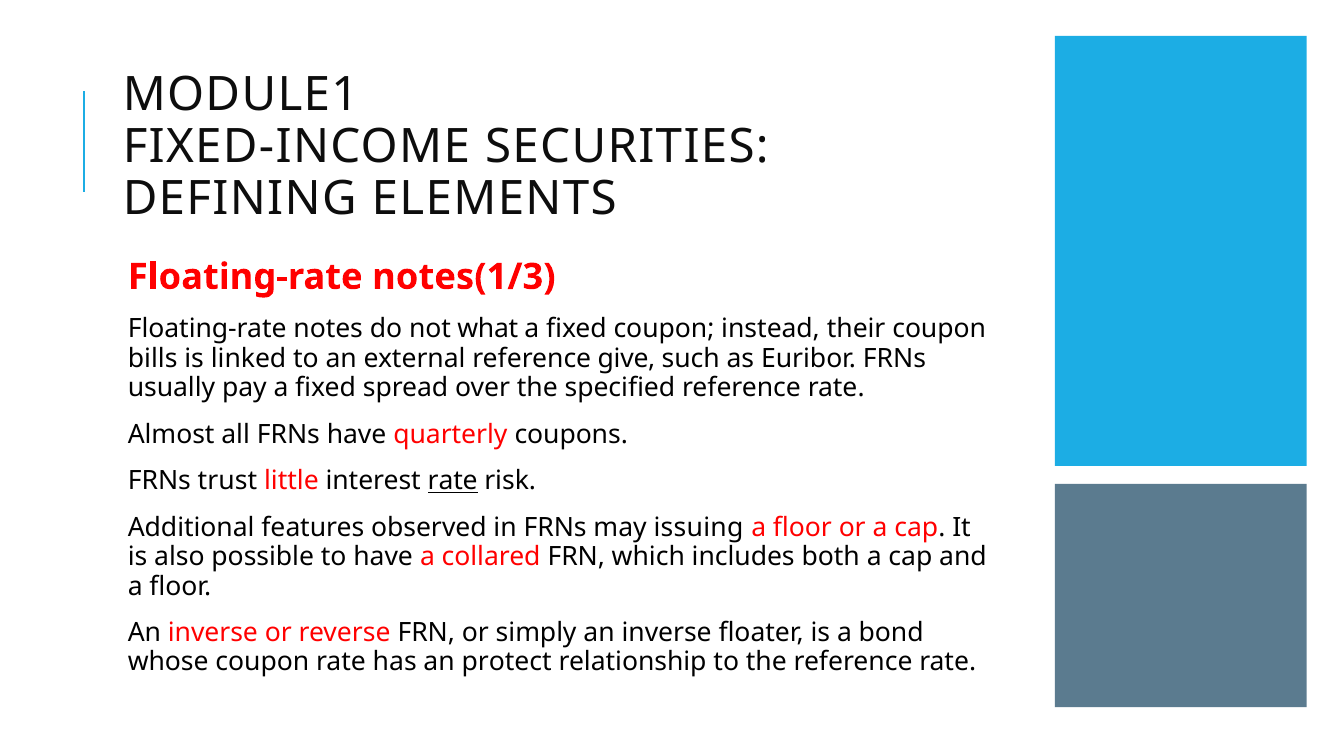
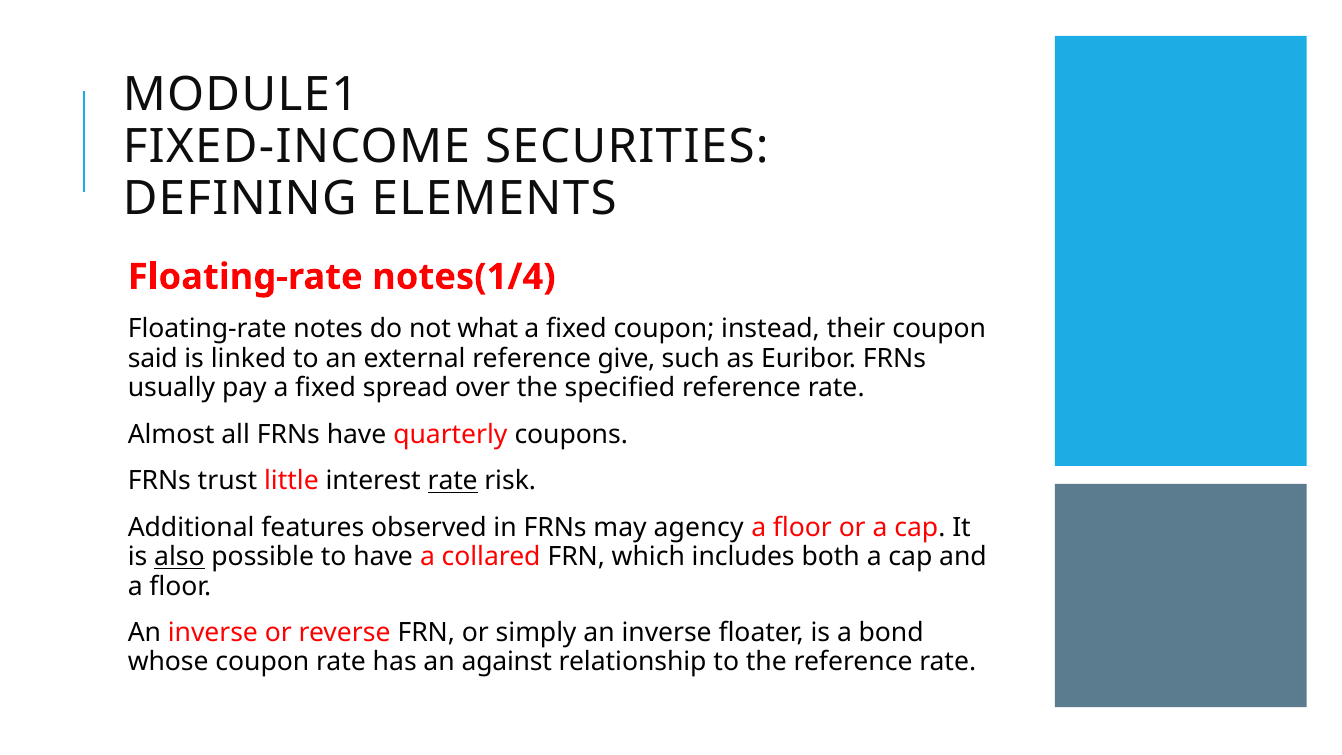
notes(1/3: notes(1/3 -> notes(1/4 (464, 277)
bills: bills -> said (153, 358)
issuing: issuing -> agency (699, 528)
also underline: none -> present (179, 557)
protect: protect -> against (507, 662)
